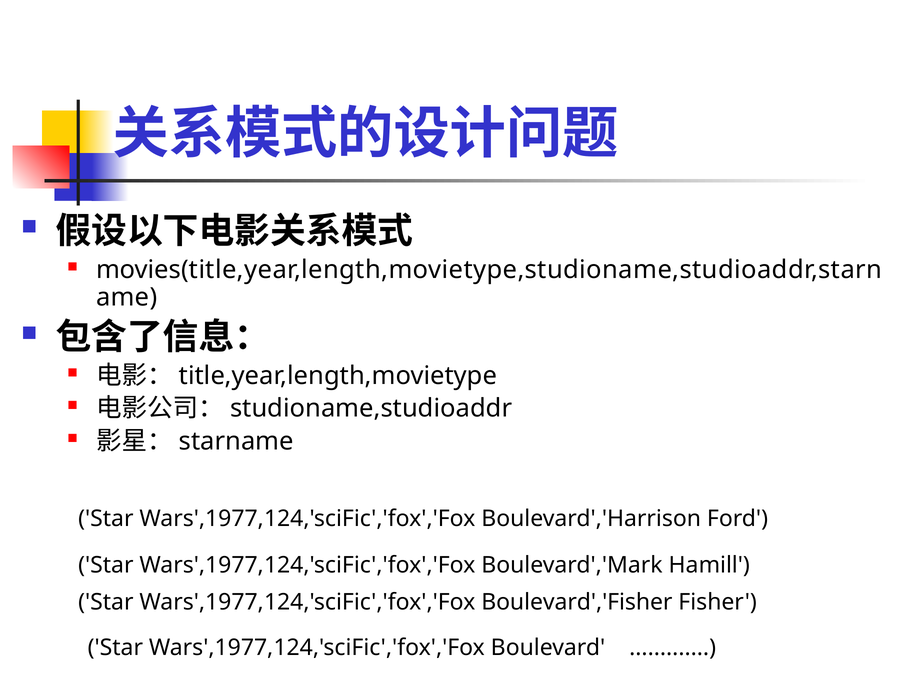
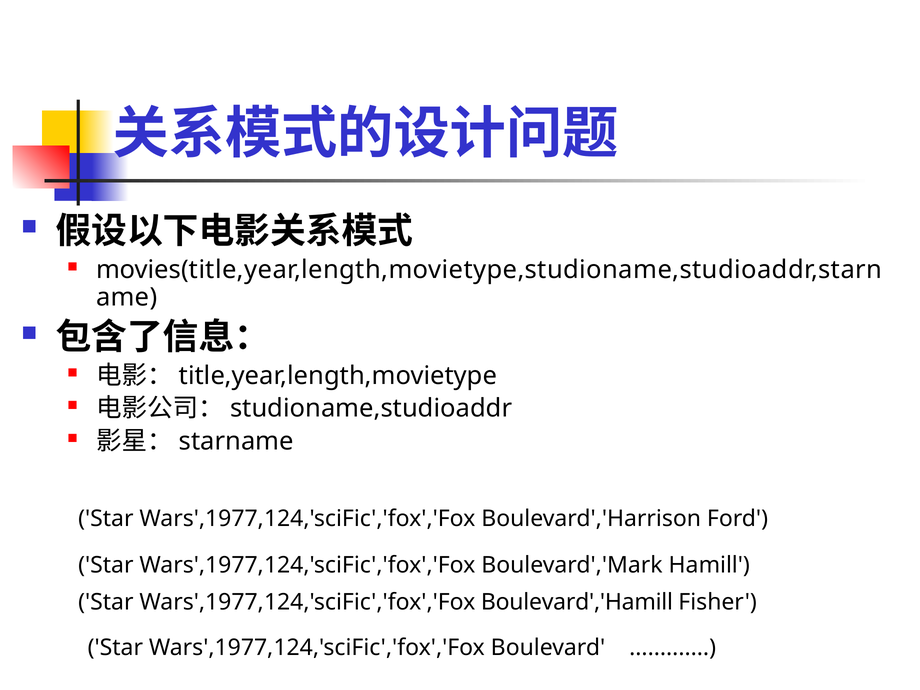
Boulevard','Fisher: Boulevard','Fisher -> Boulevard','Hamill (577, 602)
